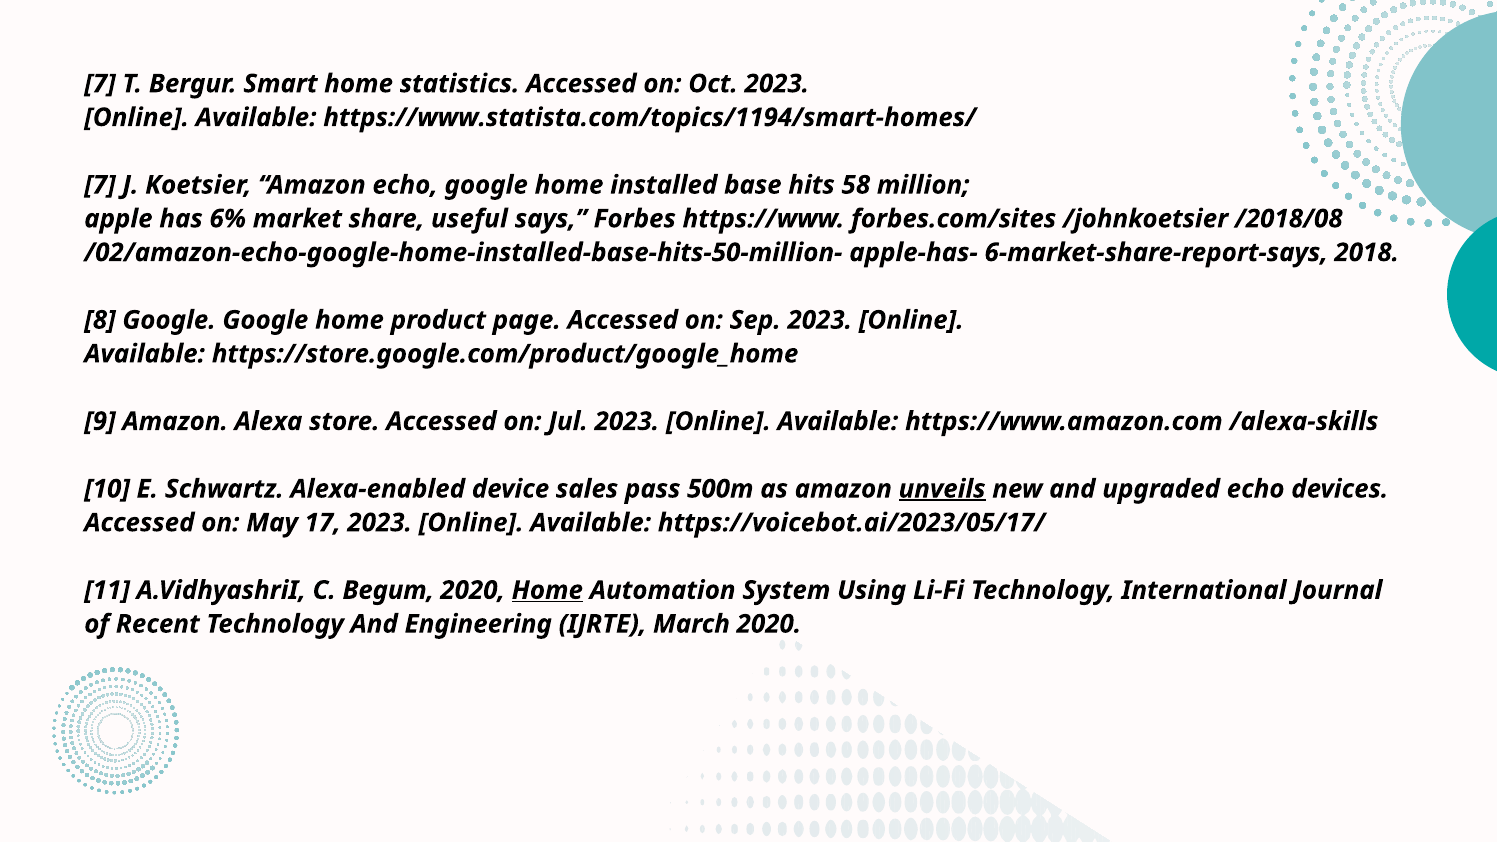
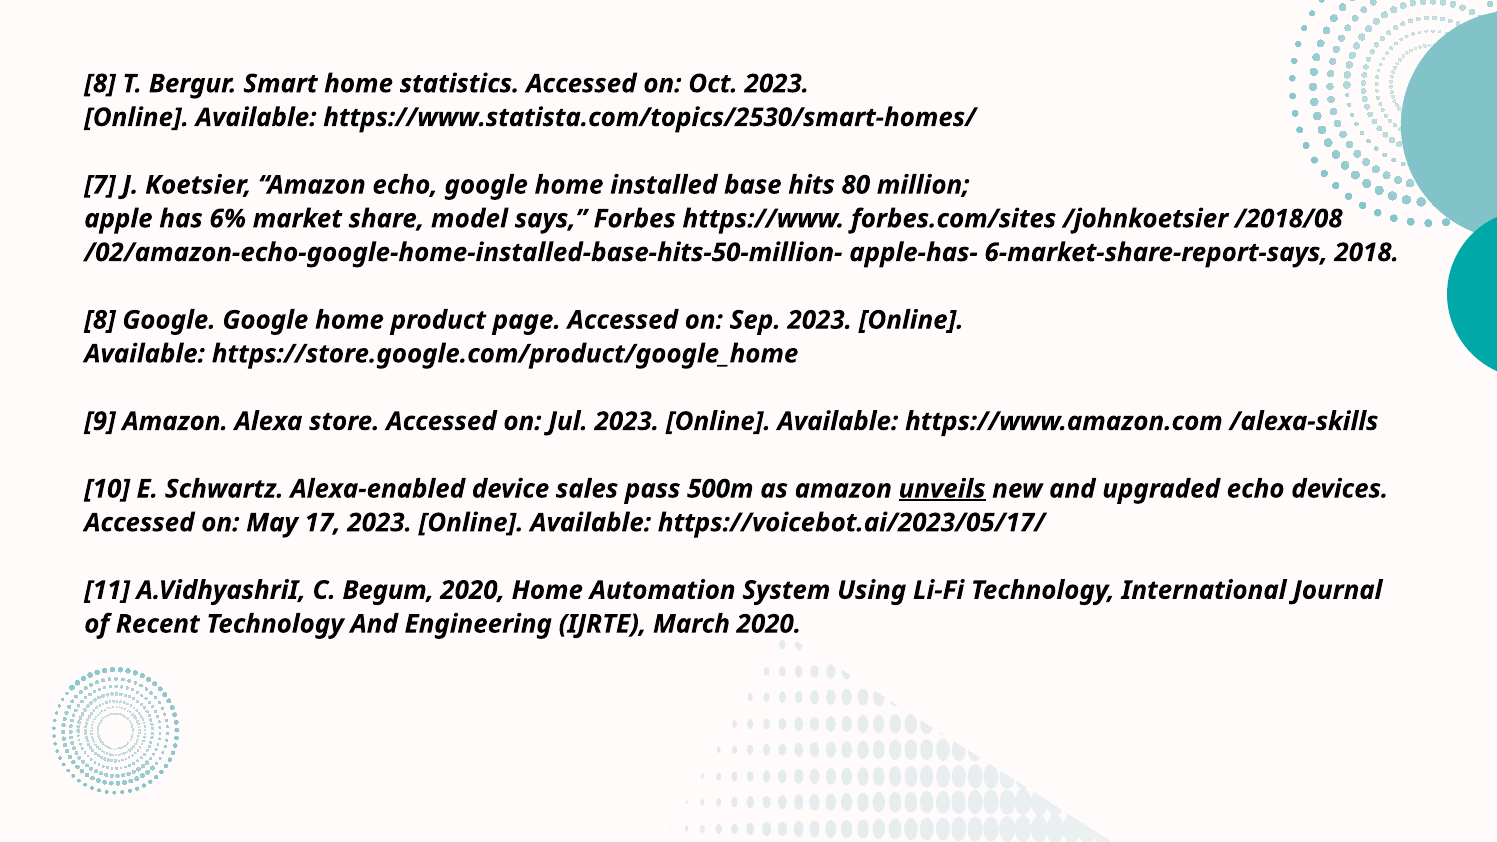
7: 7 -> 8 (100, 84)
https://www.statista.com/topics/1194/smart-homes/: https://www.statista.com/topics/1194/smart-homes/ -> https://www.statista.com/topics/2530/smart-homes/ (650, 118)
58: 58 -> 80 (856, 185)
useful: useful -> model (469, 219)
Home underline: present -> none (547, 590)
